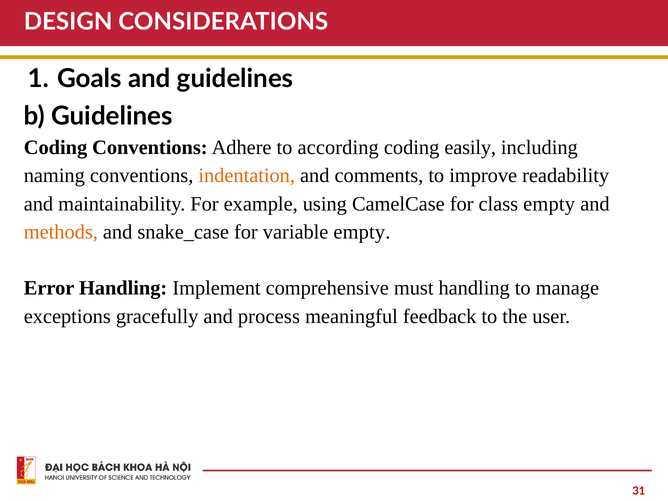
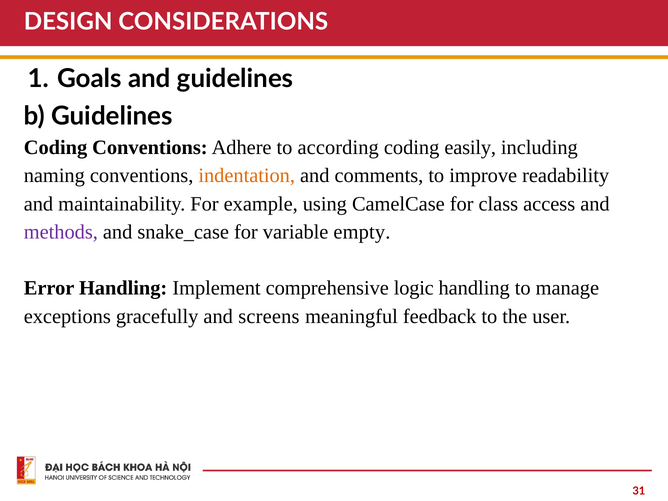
class empty: empty -> access (549, 204)
methods colour: orange -> purple (61, 232)
must: must -> logic (414, 288)
process: process -> screens (269, 316)
